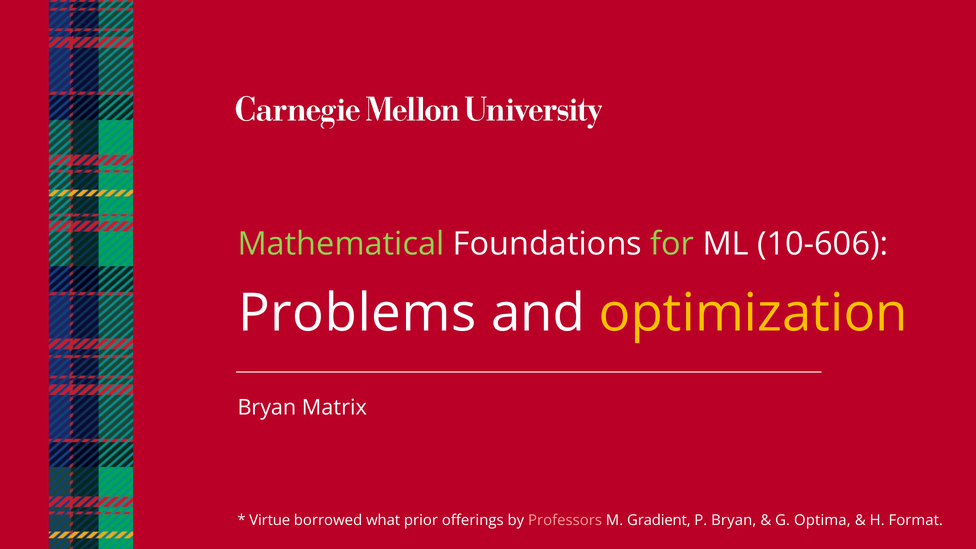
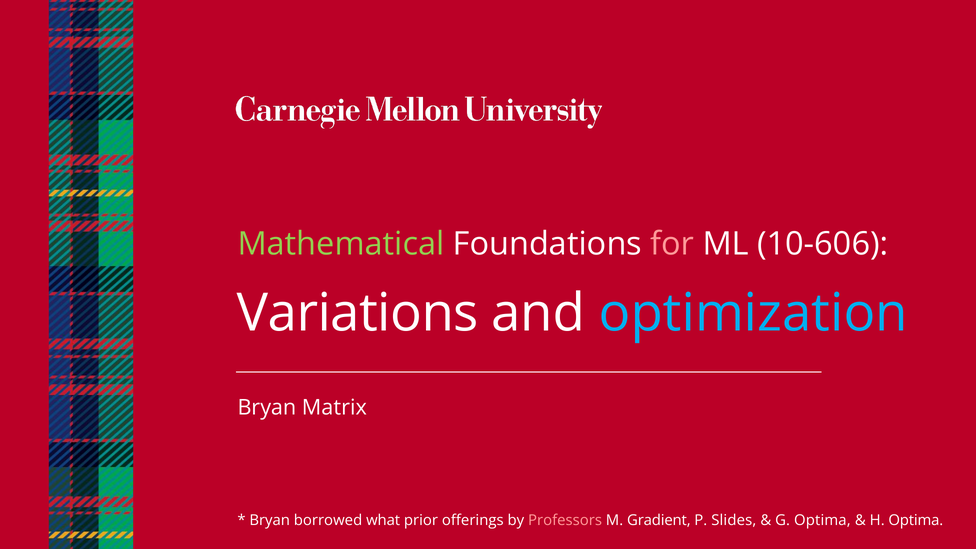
for colour: light green -> pink (672, 244)
Problems: Problems -> Variations (358, 313)
optimization colour: yellow -> light blue (753, 313)
Virtue: Virtue -> Bryan (270, 520)
P Bryan: Bryan -> Slides (734, 520)
H Format: Format -> Optima (916, 520)
